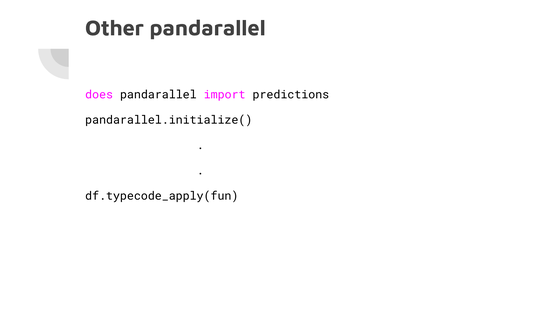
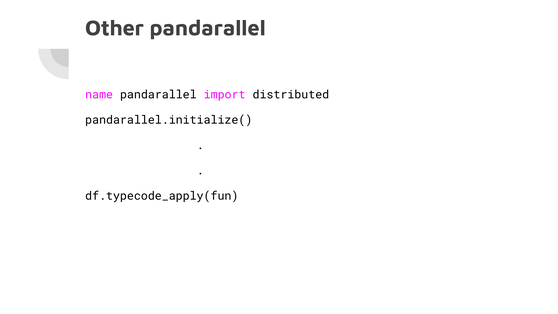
does: does -> name (99, 95)
predictions: predictions -> distributed (291, 95)
